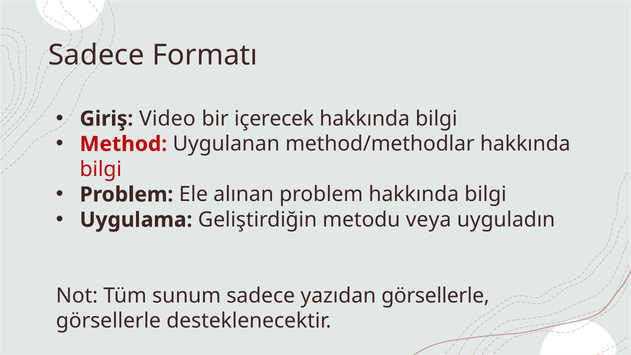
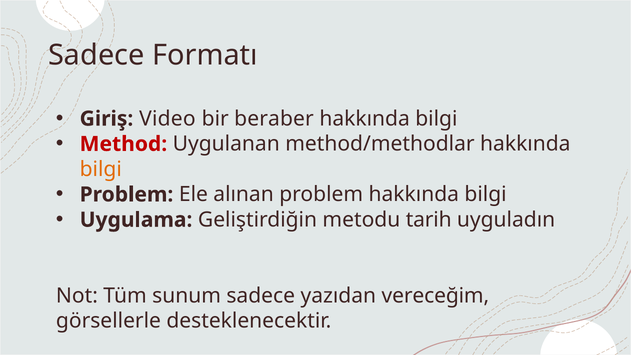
içerecek: içerecek -> beraber (274, 119)
bilgi colour: red -> orange (101, 169)
veya: veya -> tarih (429, 220)
yazıdan görsellerle: görsellerle -> vereceğim (435, 296)
